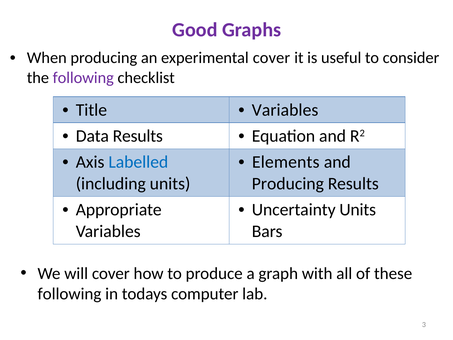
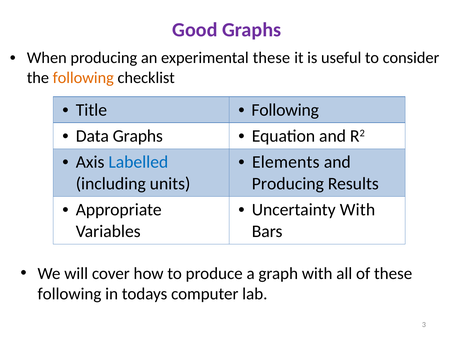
experimental cover: cover -> these (271, 58)
following colour: purple -> orange (83, 78)
Variables: Variables -> Following (285, 110)
Data Results: Results -> Graphs (138, 136)
Uncertainty Units: Units -> With (357, 210)
